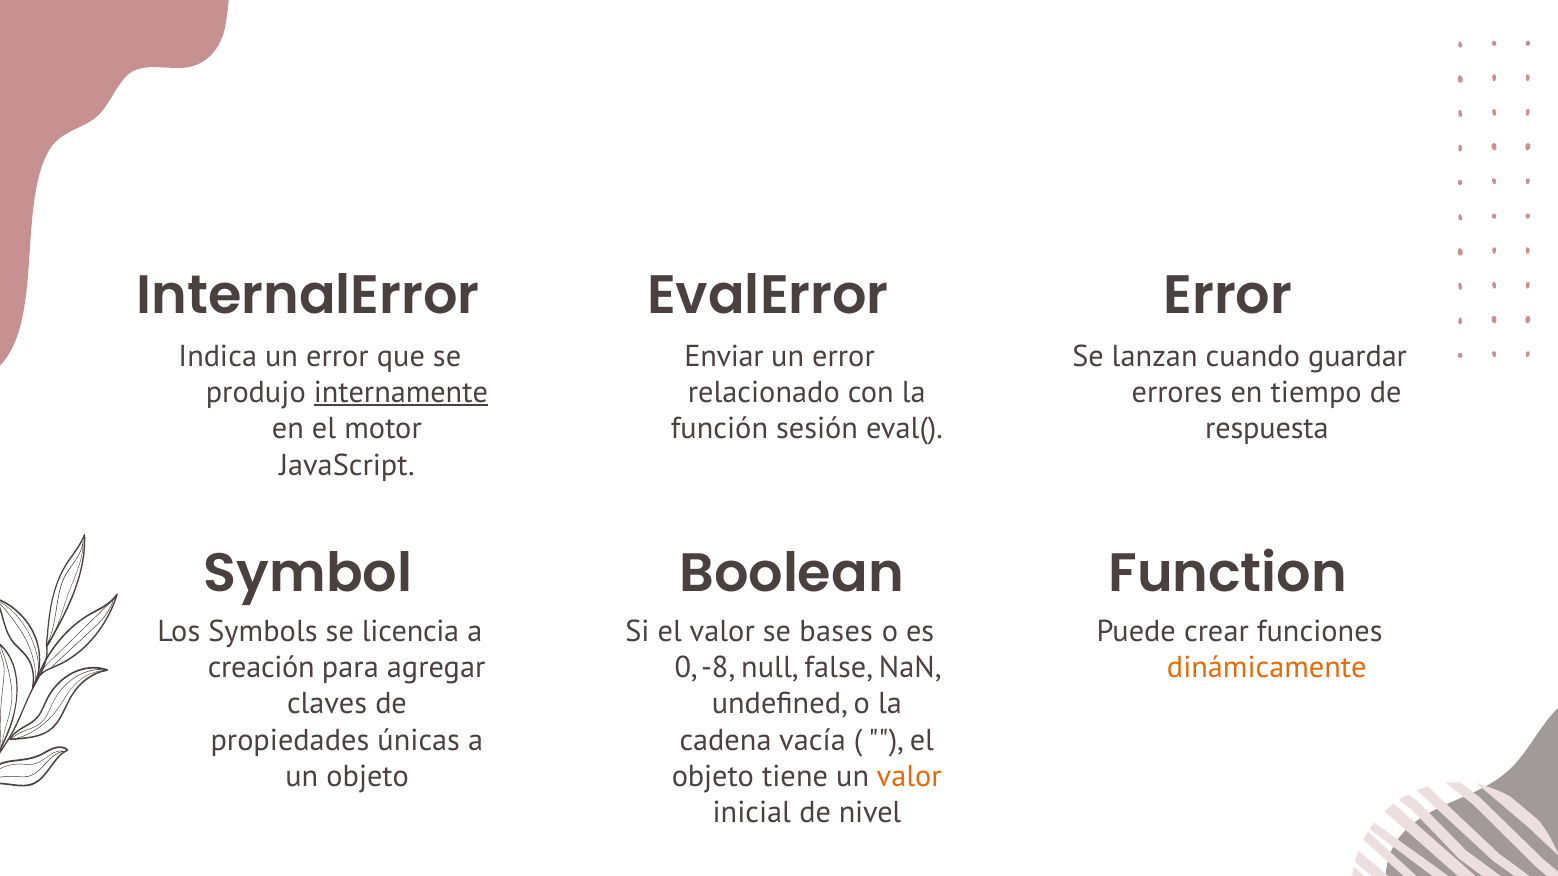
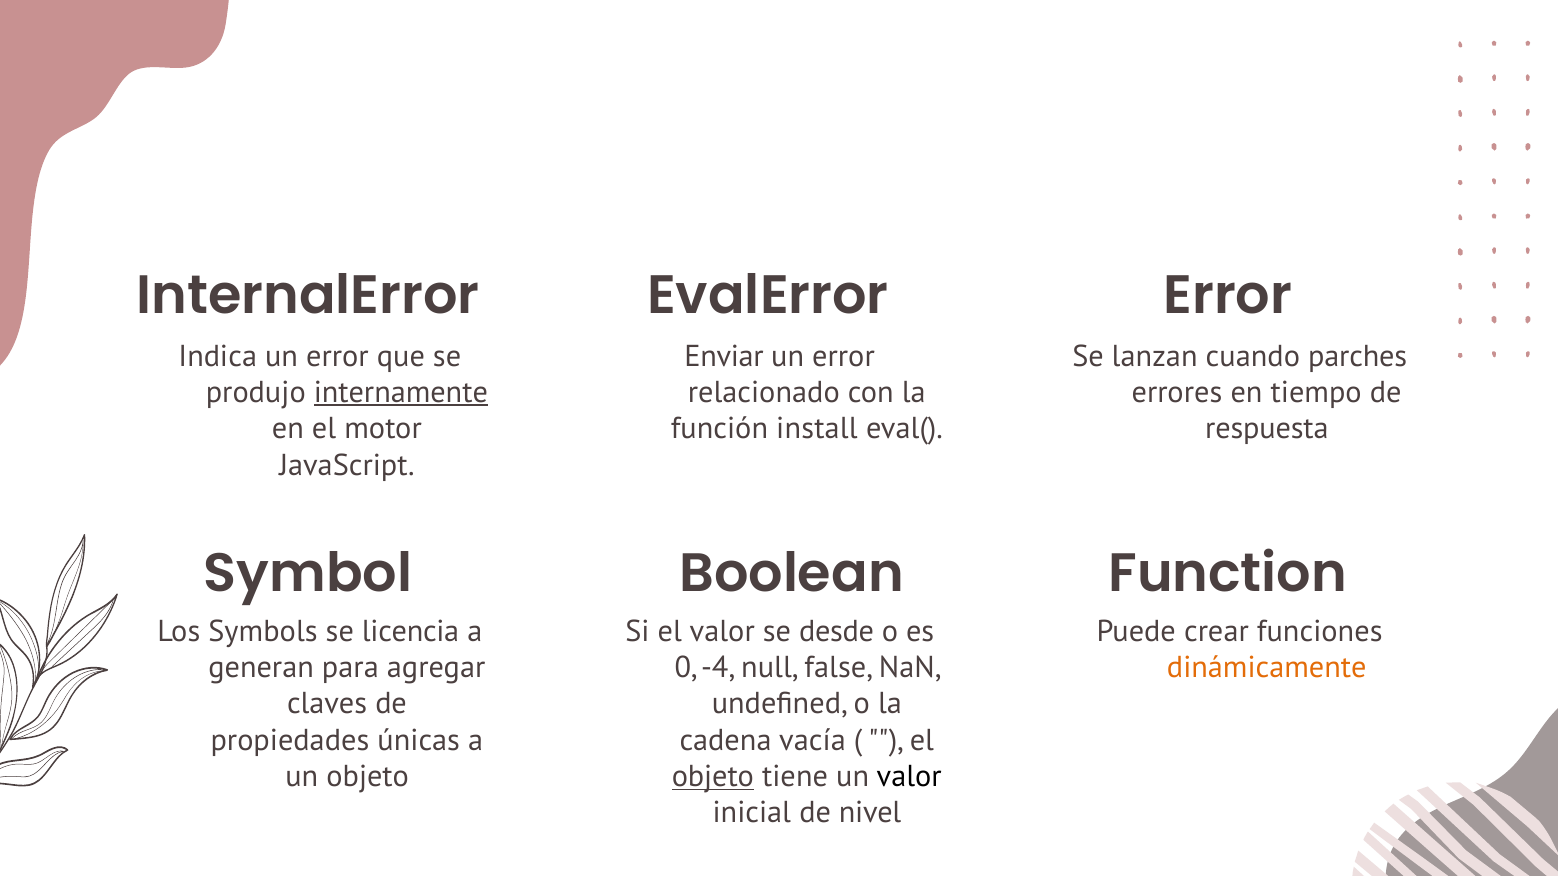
guardar: guardar -> parches (1358, 356)
sesión: sesión -> install (817, 429)
bases: bases -> desde (837, 631)
creación: creación -> generan (261, 668)
-8: -8 -> -4 (718, 668)
objeto underline: none -> present (713, 777)
valor colour: orange -> black (909, 777)
